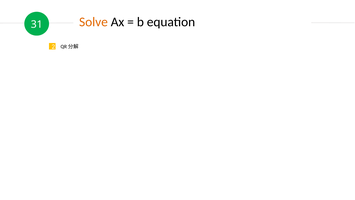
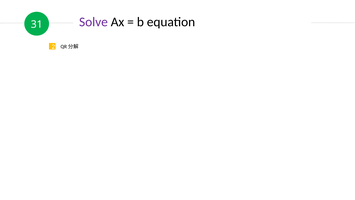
Solve colour: orange -> purple (93, 22)
